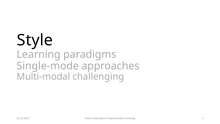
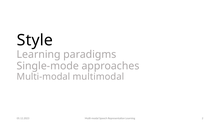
challenging: challenging -> multimodal (98, 77)
